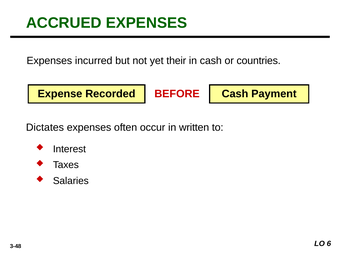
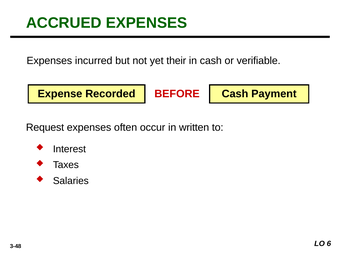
countries: countries -> verifiable (259, 61)
Dictates: Dictates -> Request (45, 128)
